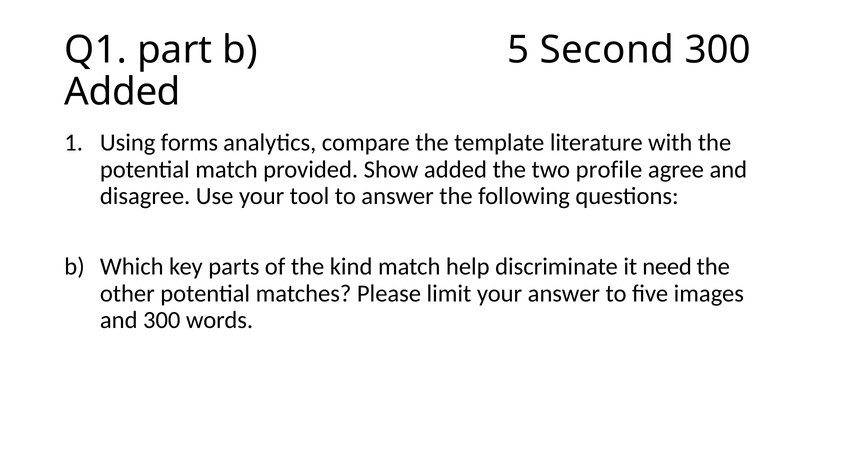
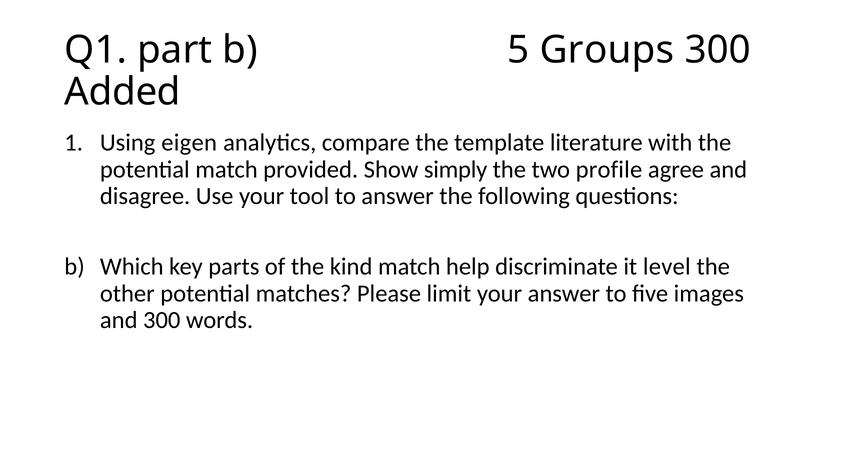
Second: Second -> Groups (607, 50)
forms: forms -> eigen (189, 143)
Show added: added -> simply (456, 169)
need: need -> level (667, 267)
